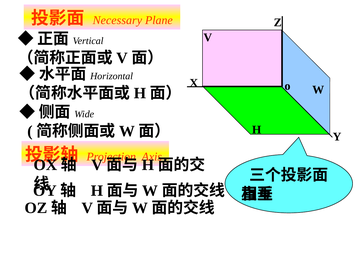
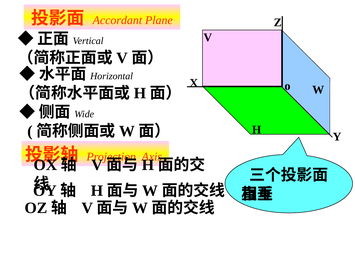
Necessary: Necessary -> Accordant (117, 20)
